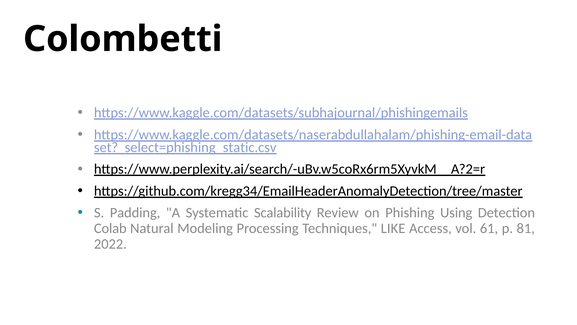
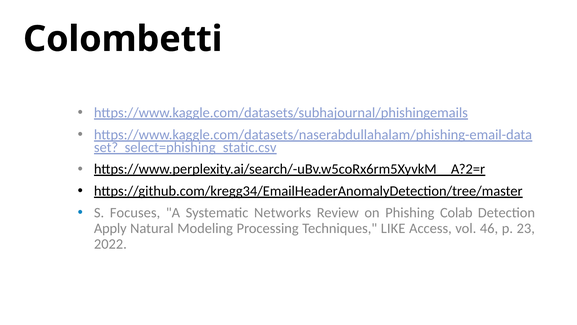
Padding: Padding -> Focuses (135, 213)
Scalability: Scalability -> Networks (283, 213)
Using: Using -> Colab (456, 213)
Colab: Colab -> Apply (110, 228)
61: 61 -> 46 (489, 228)
81: 81 -> 23 (526, 228)
